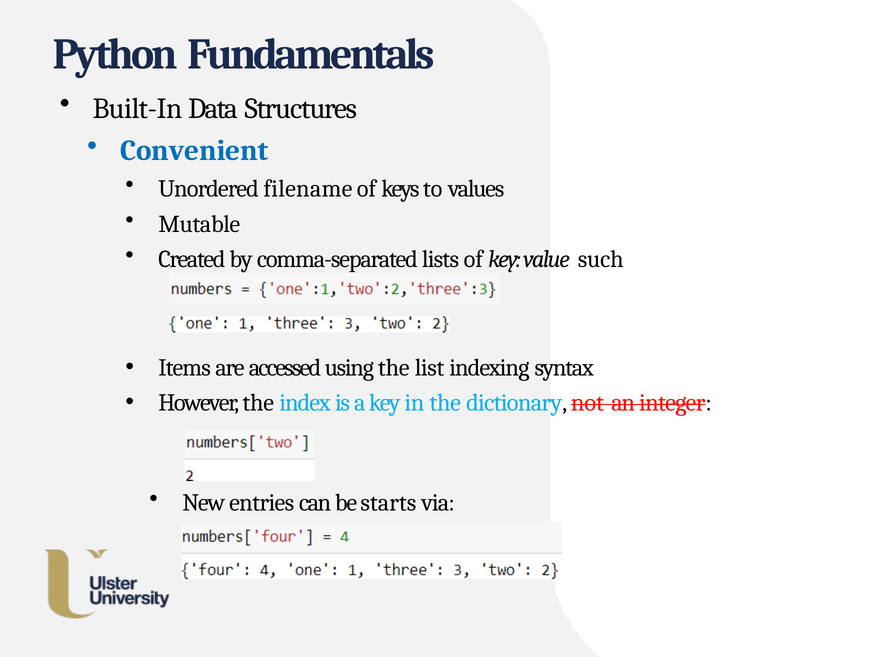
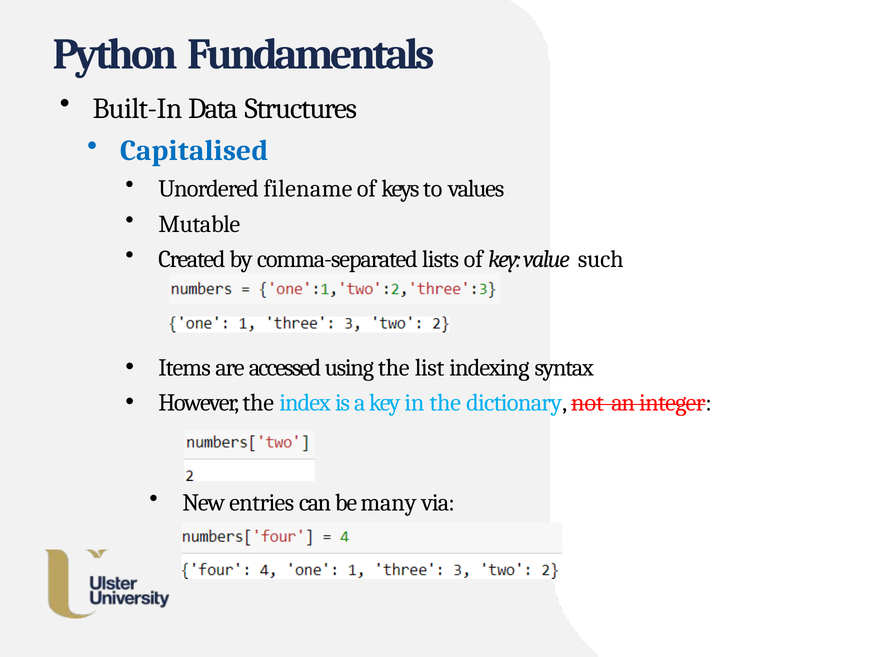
Convenient: Convenient -> Capitalised (194, 151)
starts: starts -> many (388, 502)
